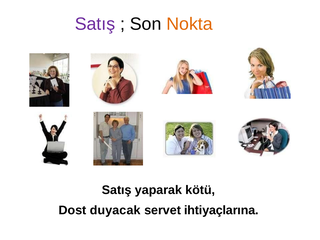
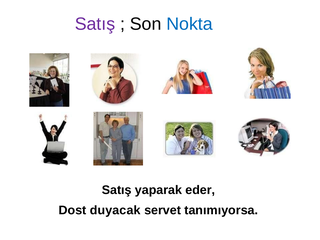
Nokta colour: orange -> blue (190, 24)
kötü: kötü -> eder (200, 190)
ihtiyaçlarına: ihtiyaçlarına -> tanımıyorsa (221, 210)
